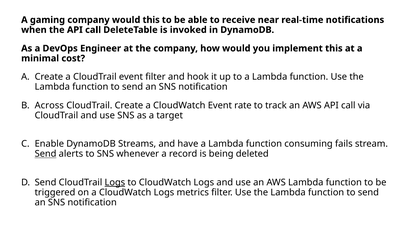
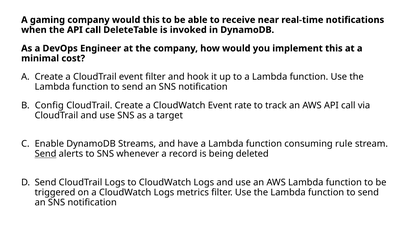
Across: Across -> Config (49, 105)
fails: fails -> rule (344, 144)
Logs underline: present -> none (115, 183)
